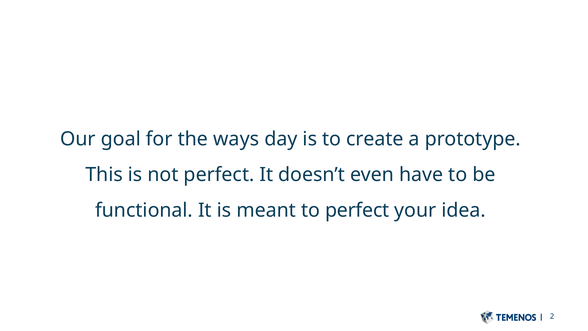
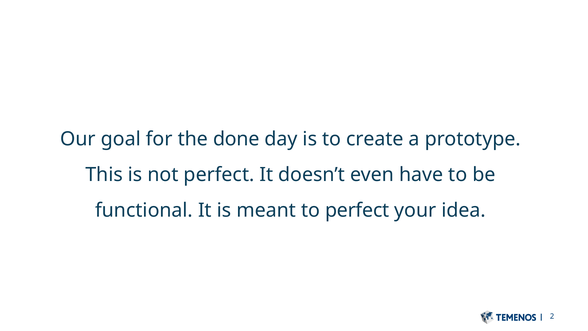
ways: ways -> done (236, 139)
